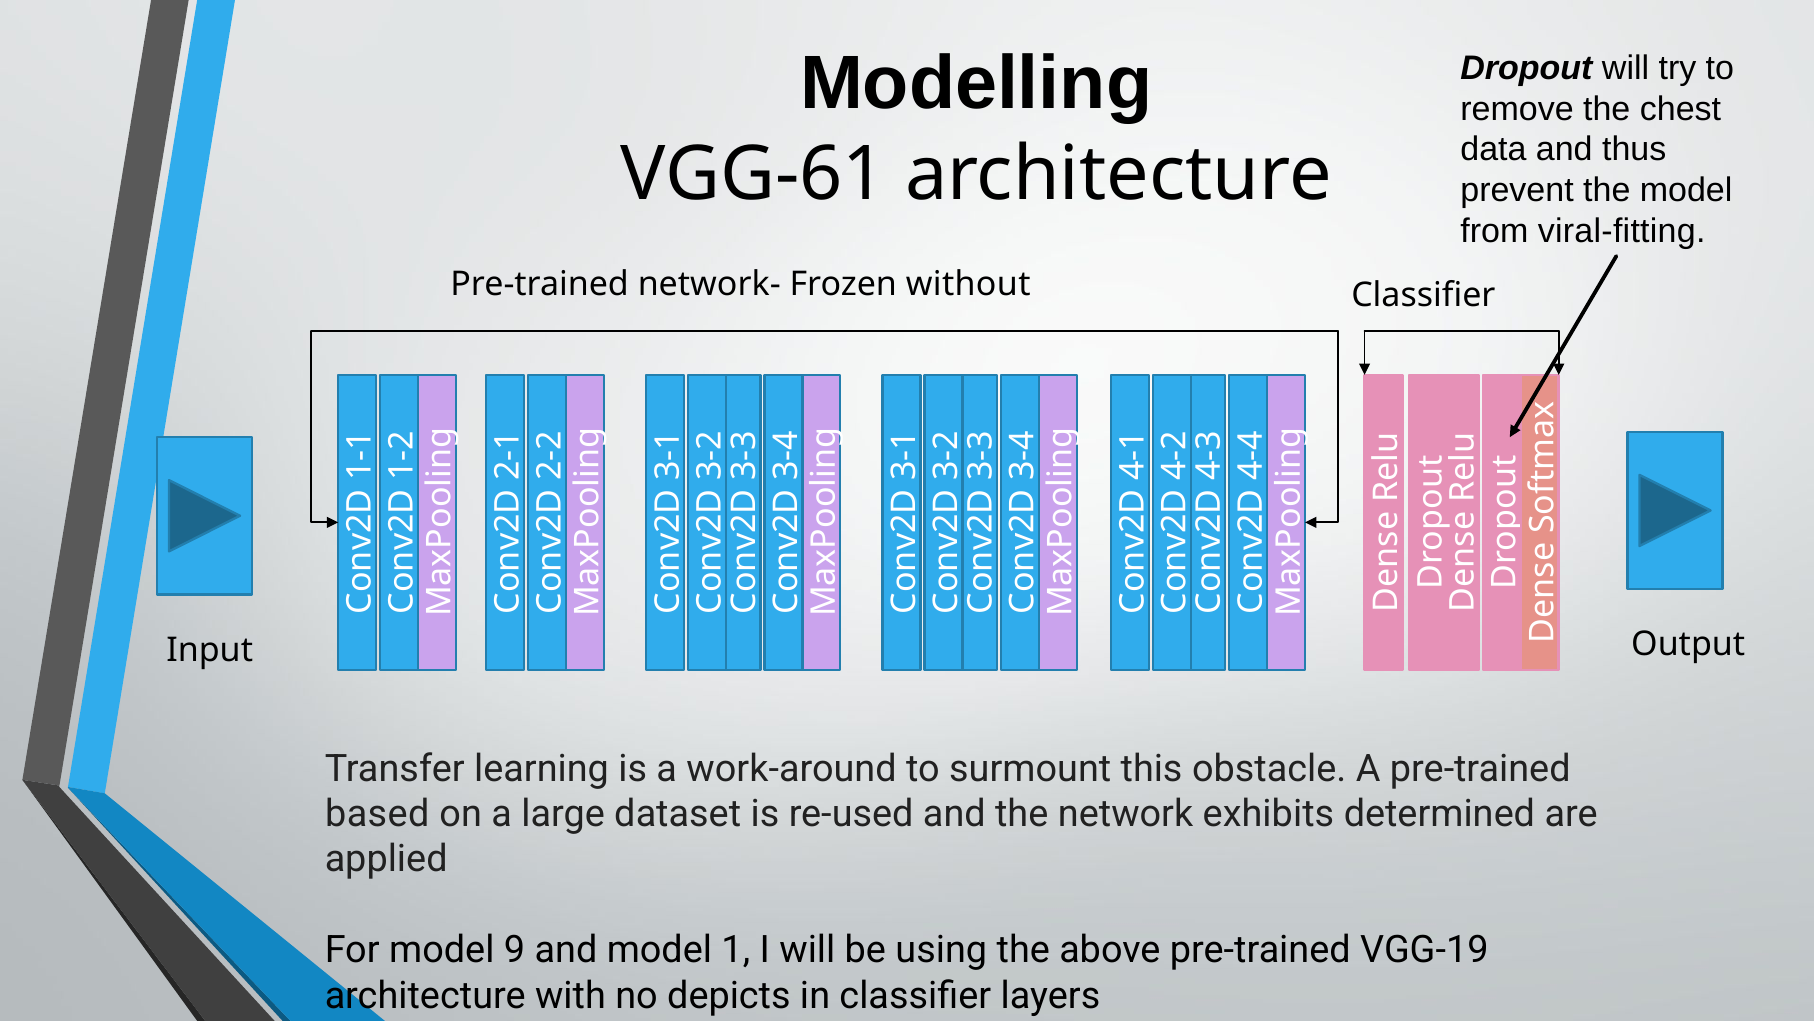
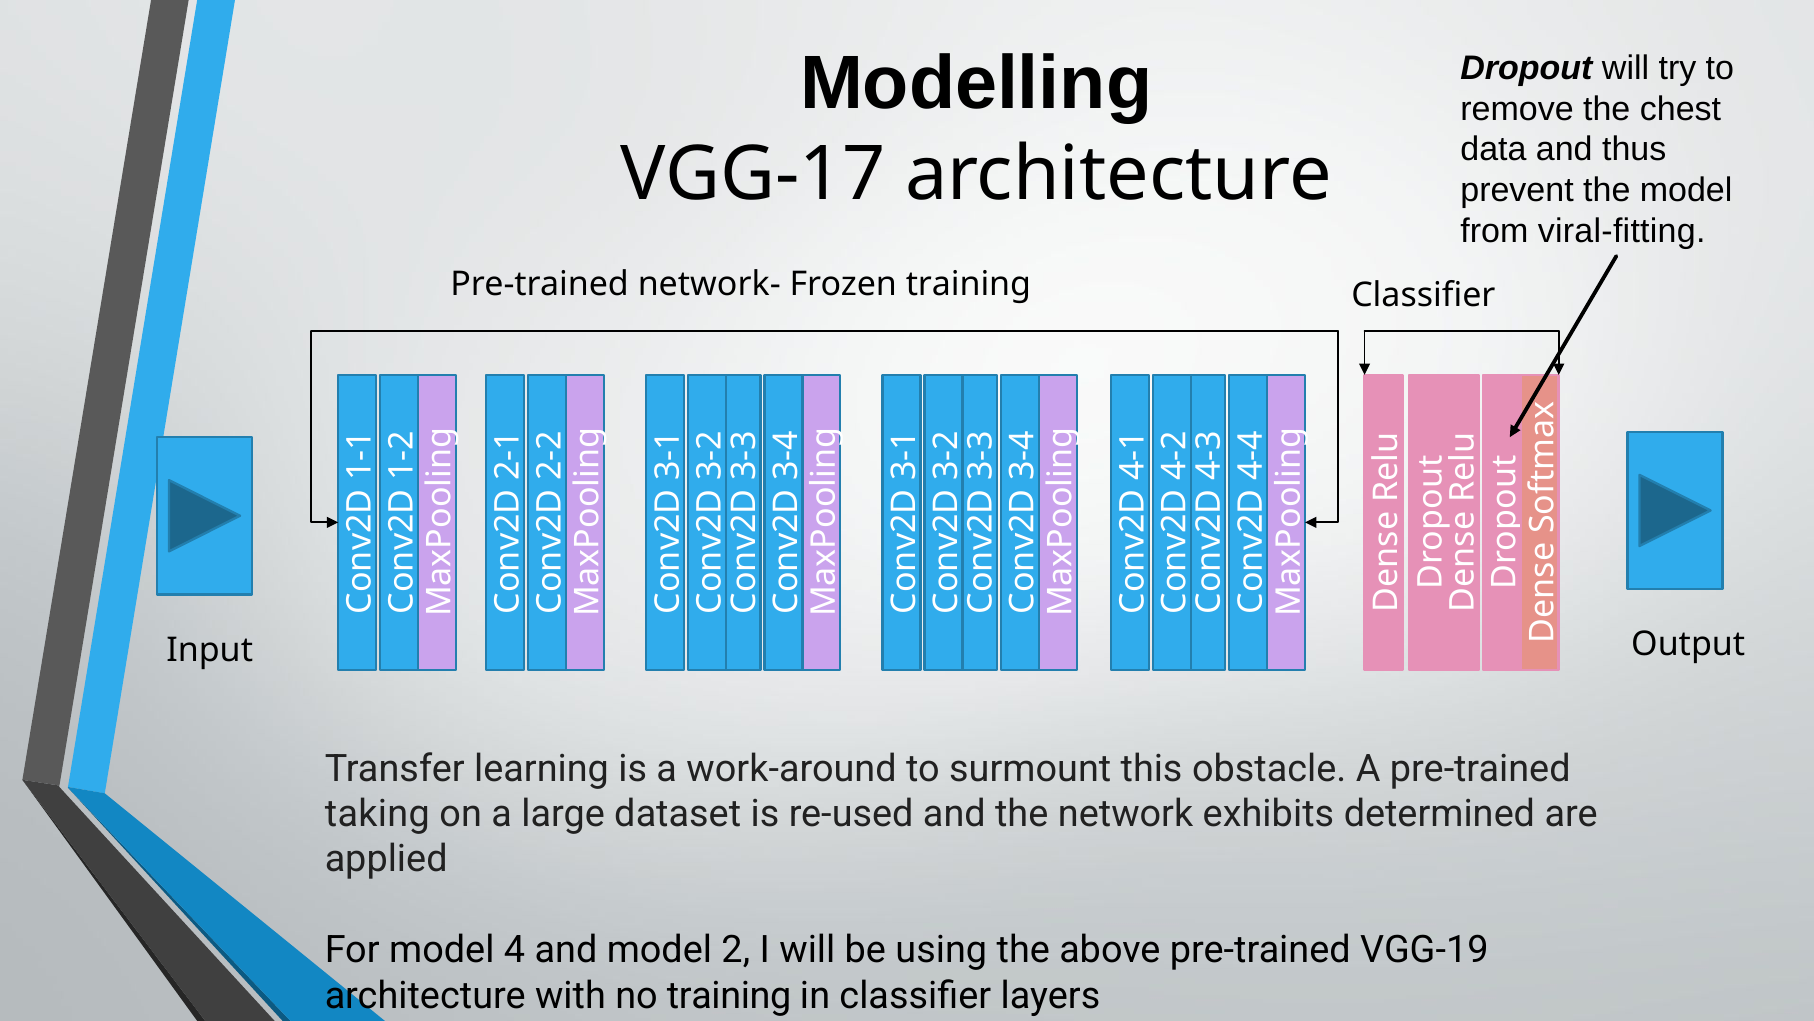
VGG-61: VGG-61 -> VGG-17 (753, 175)
Frozen without: without -> training (968, 285)
based: based -> taking (377, 814)
model 9: 9 -> 4 (515, 950)
model 1: 1 -> 2 (736, 950)
no depicts: depicts -> training (729, 995)
